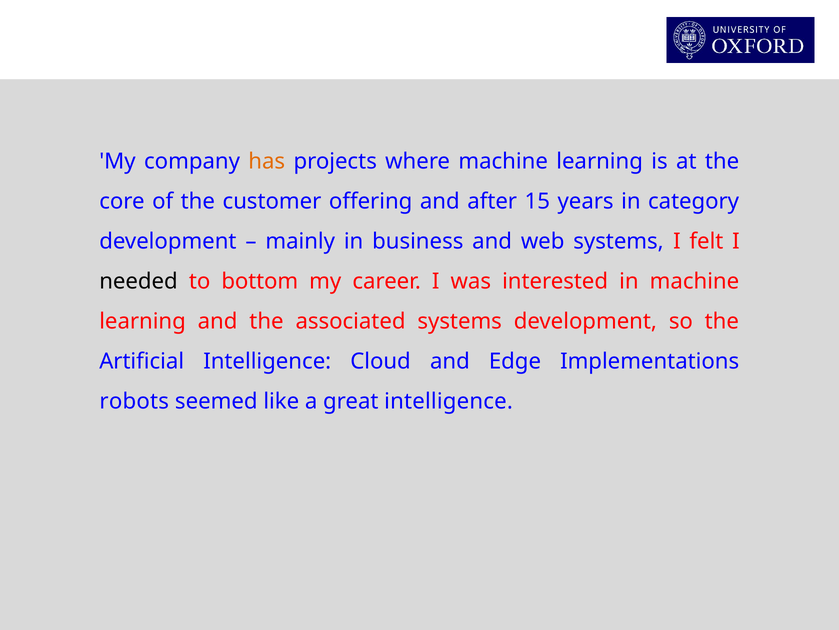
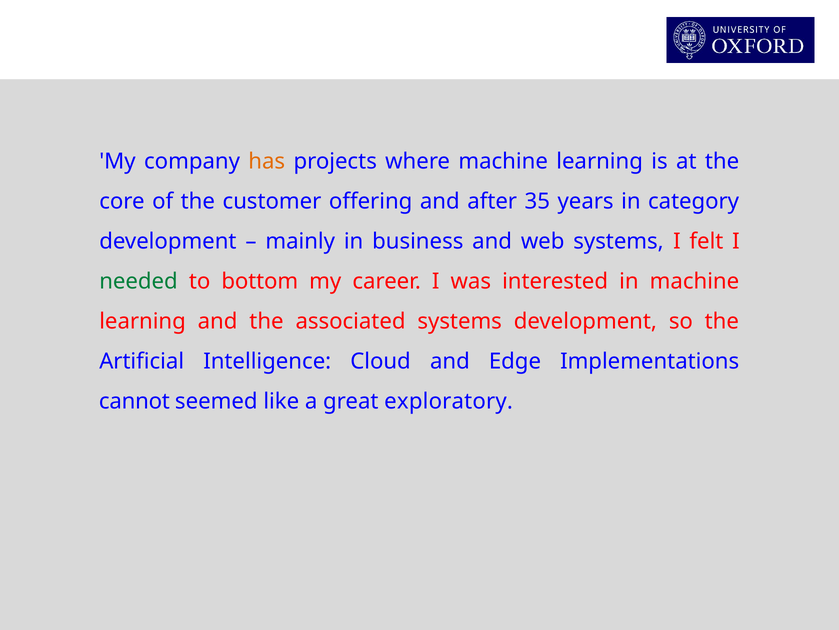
15: 15 -> 35 (537, 201)
needed colour: black -> green (139, 281)
robots: robots -> cannot (134, 401)
great intelligence: intelligence -> exploratory (449, 401)
